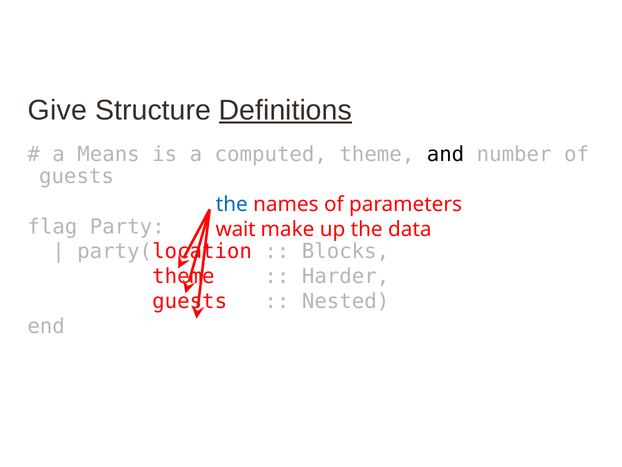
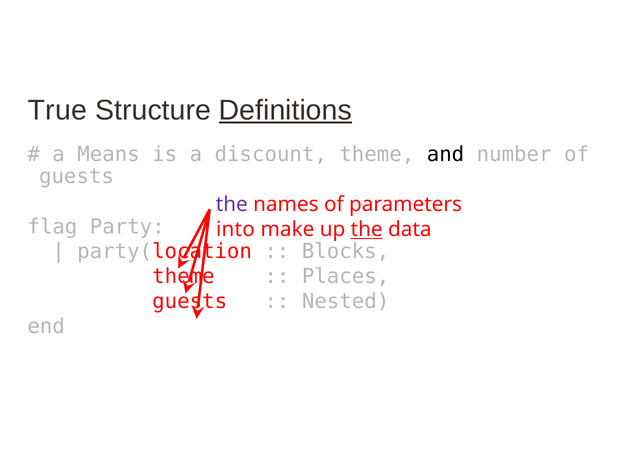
Give: Give -> True (57, 110)
computed: computed -> discount (271, 154)
the colour: blue -> purple (232, 204)
wait: wait -> into (235, 229)
the underline: none -> present (367, 229)
Harder: Harder -> Places (346, 276)
